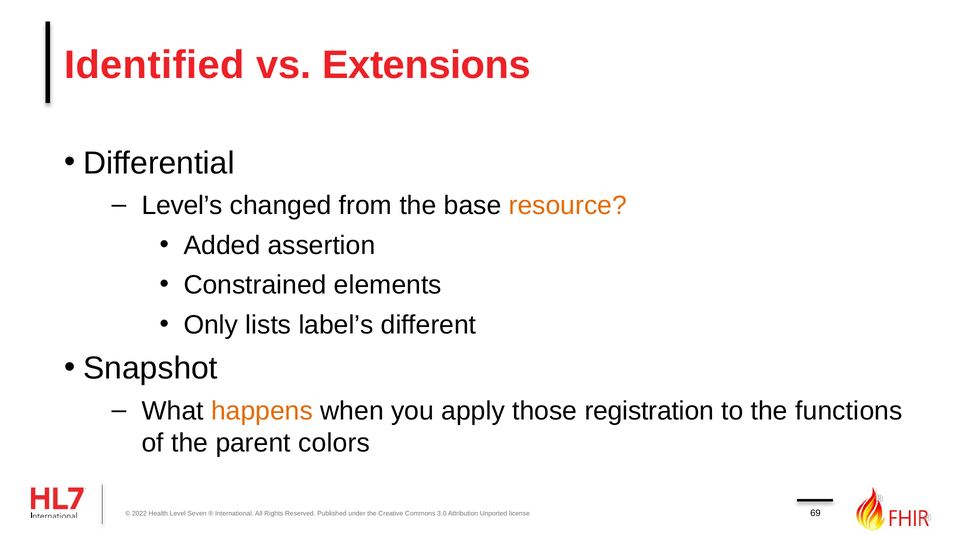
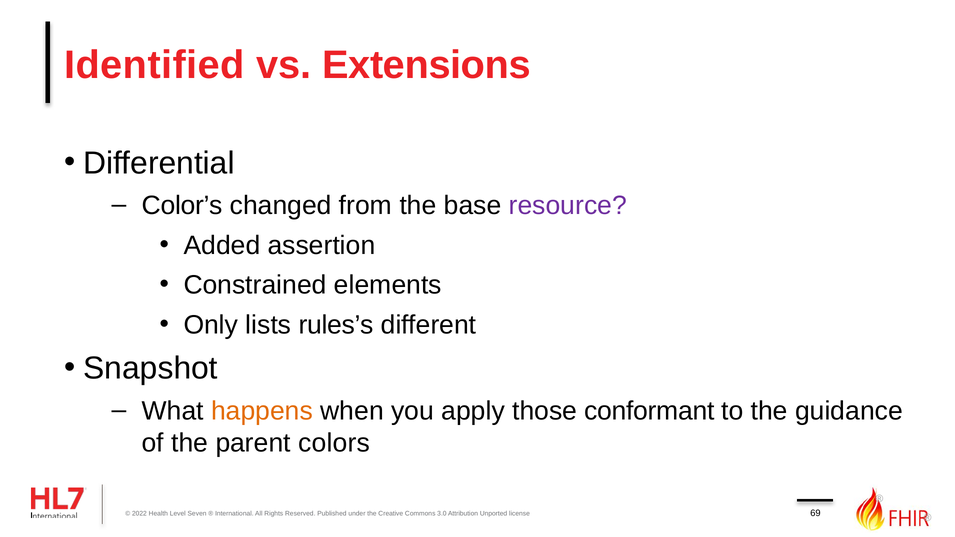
Level’s: Level’s -> Color’s (182, 206)
resource colour: orange -> purple (568, 206)
label’s: label’s -> rules’s (336, 325)
registration: registration -> conformant (649, 411)
functions: functions -> guidance (849, 411)
